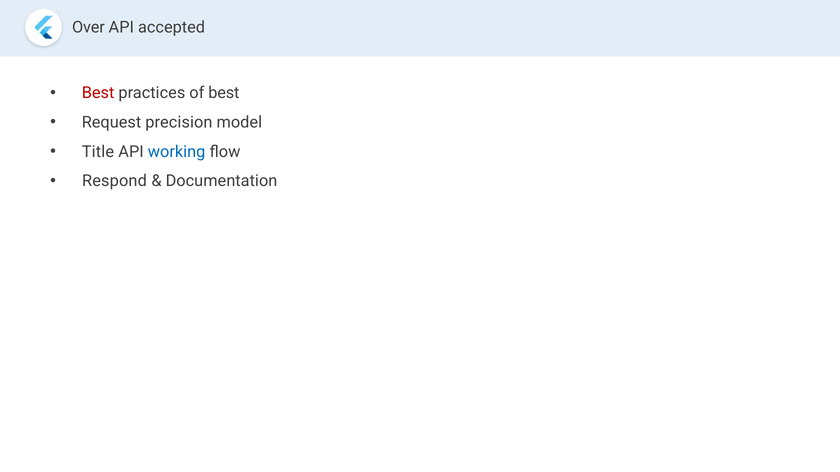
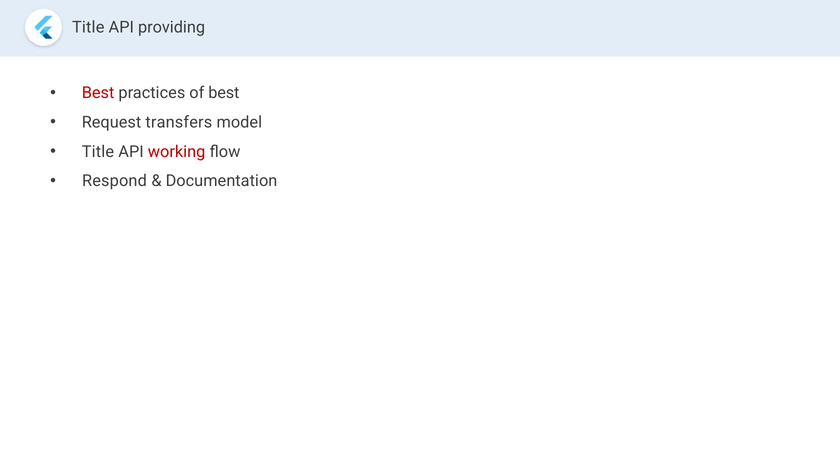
Over: Over -> Title (88, 27)
accepted: accepted -> providing (172, 27)
precision: precision -> transfers (179, 122)
working colour: blue -> red (177, 152)
